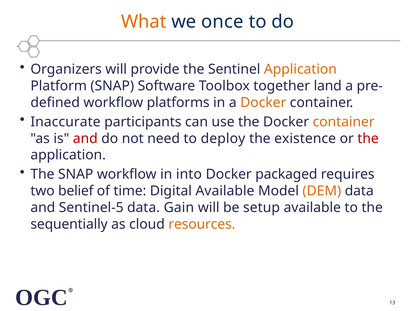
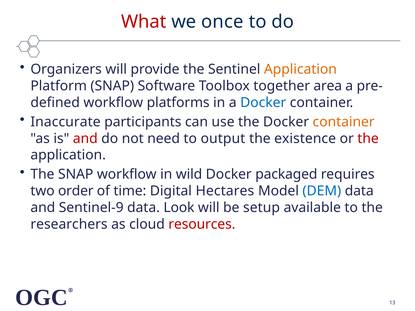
What colour: orange -> red (144, 22)
land: land -> area (328, 86)
Docker colour: orange -> blue (263, 103)
deploy: deploy -> output (223, 139)
into: into -> wild (189, 175)
belief: belief -> order (76, 191)
Digital Available: Available -> Hectares (225, 191)
DEM colour: orange -> blue (322, 191)
Sentinel-5: Sentinel-5 -> Sentinel-9 (91, 208)
Gain: Gain -> Look (179, 208)
sequentially: sequentially -> researchers (69, 224)
resources colour: orange -> red (202, 224)
